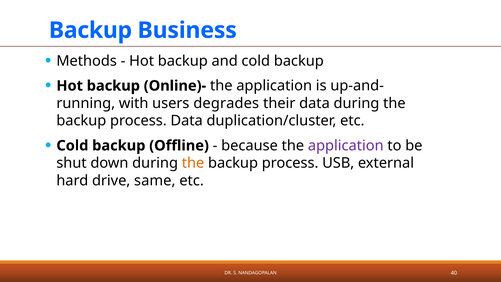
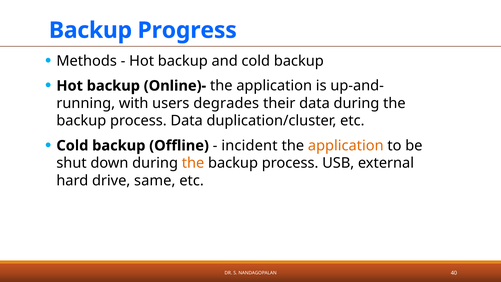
Business: Business -> Progress (187, 30)
because: because -> incident (249, 146)
application colour: purple -> orange (346, 146)
